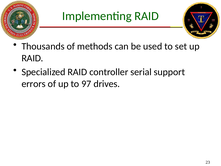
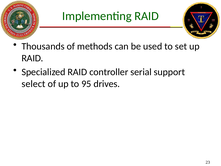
errors: errors -> select (34, 84)
97: 97 -> 95 (86, 84)
